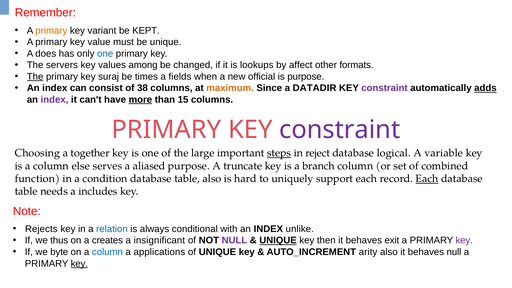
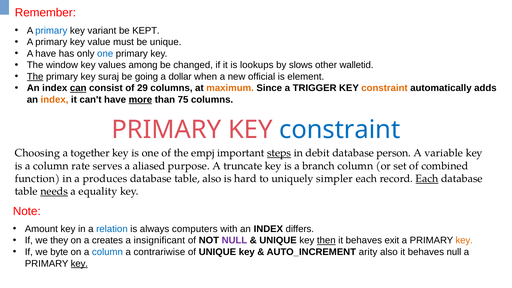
primary colour: orange -> blue (51, 31)
A does: does -> have (46, 54)
servers: servers -> window (62, 65)
affect: affect -> slows (301, 65)
formats: formats -> walletid (356, 65)
times: times -> going (146, 77)
fields: fields -> dollar (180, 77)
is purpose: purpose -> element (306, 77)
can underline: none -> present (78, 88)
38: 38 -> 29 (142, 88)
DATADIR: DATADIR -> TRIGGER (315, 88)
constraint colour: purple -> orange (384, 88)
adds underline: present -> none (485, 88)
index colour: purple -> orange (54, 100)
15: 15 -> 75 (183, 100)
constraint colour: purple -> blue (340, 130)
large: large -> empj (203, 153)
reject: reject -> debit (318, 153)
logical: logical -> person (394, 153)
else: else -> rate (81, 166)
condition: condition -> produces (105, 179)
support: support -> simpler (335, 179)
needs underline: none -> present (54, 191)
includes: includes -> equality (98, 191)
Rejects: Rejects -> Amount (41, 229)
conditional: conditional -> computers (195, 229)
unlike: unlike -> differs (300, 229)
thus: thus -> they (59, 240)
UNIQUE underline: present -> none (278, 240)
then underline: none -> present (326, 240)
key colour: purple -> orange (464, 240)
applications: applications -> contrariwise (159, 252)
